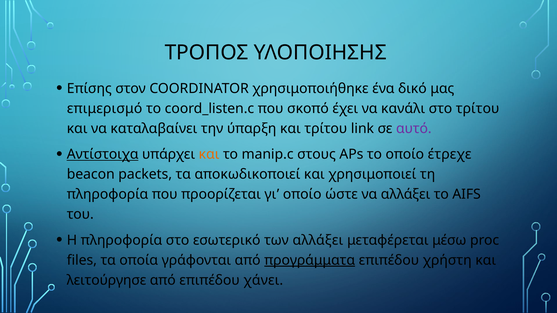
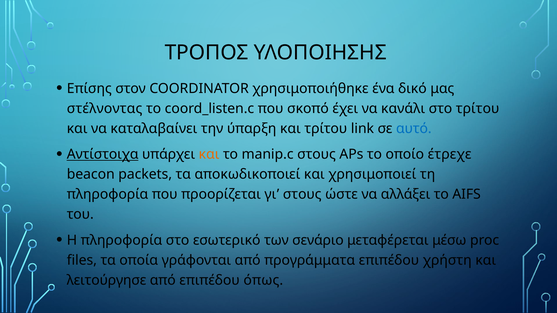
επιμερισμό: επιμερισμό -> στέλνοντας (105, 109)
αυτό colour: purple -> blue (414, 129)
γι οποίο: οποίο -> στους (302, 195)
των αλλάξει: αλλάξει -> σενάριο (318, 240)
προγράμματα underline: present -> none (310, 261)
χάνει: χάνει -> όπως (263, 281)
